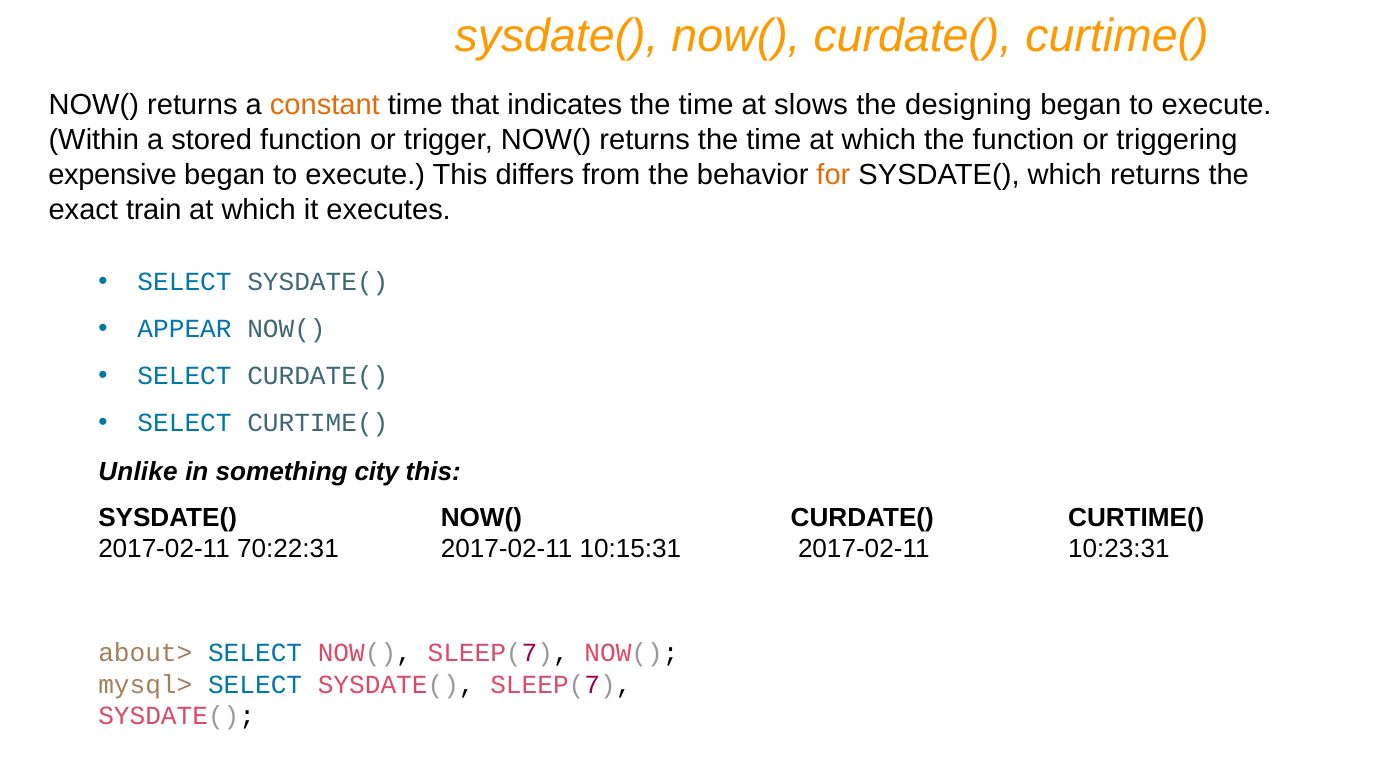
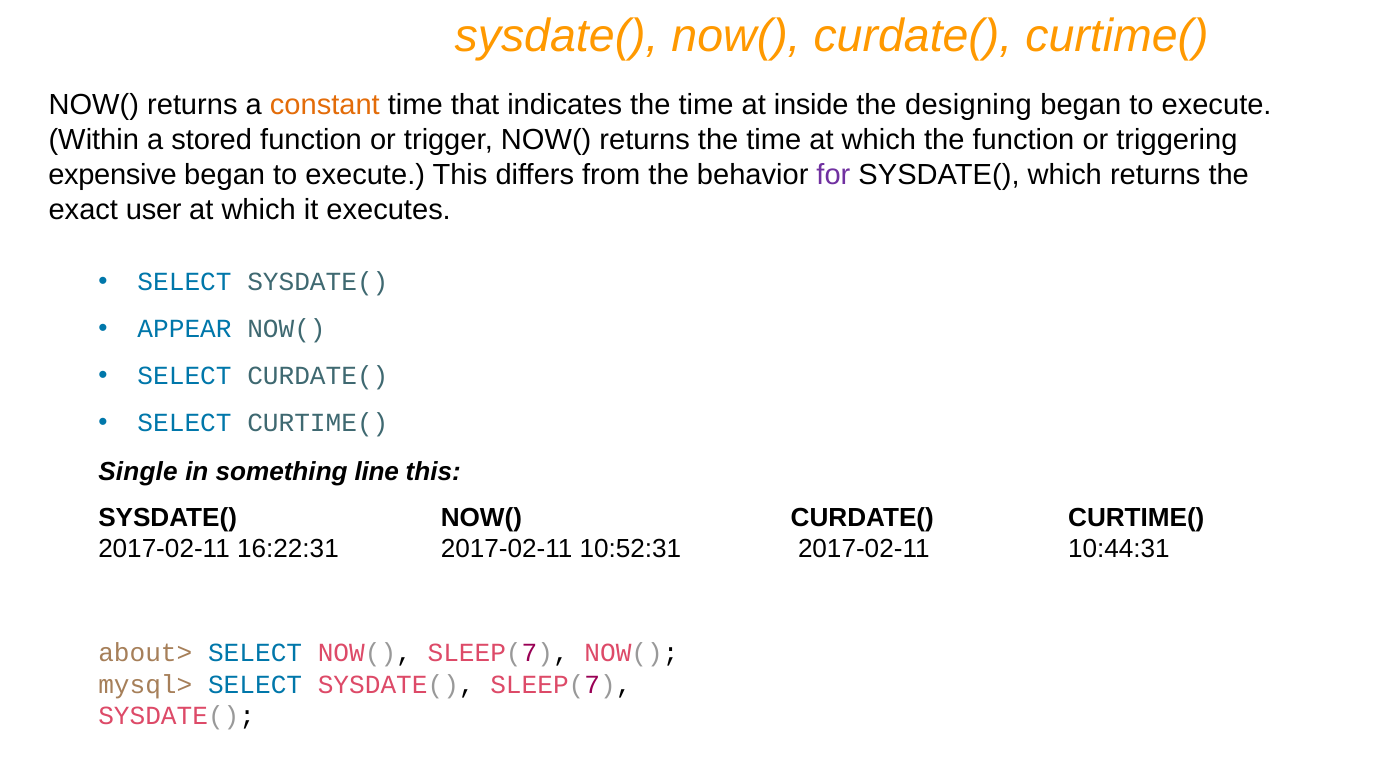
slows: slows -> inside (811, 105)
for colour: orange -> purple (833, 175)
train: train -> user (154, 210)
Unlike: Unlike -> Single (138, 472)
city: city -> line (377, 472)
70:22:31: 70:22:31 -> 16:22:31 (288, 549)
10:15:31: 10:15:31 -> 10:52:31 (630, 549)
10:23:31: 10:23:31 -> 10:44:31 (1119, 549)
